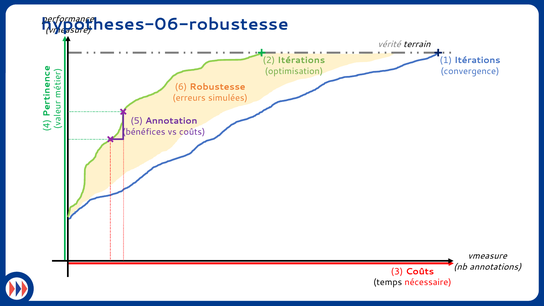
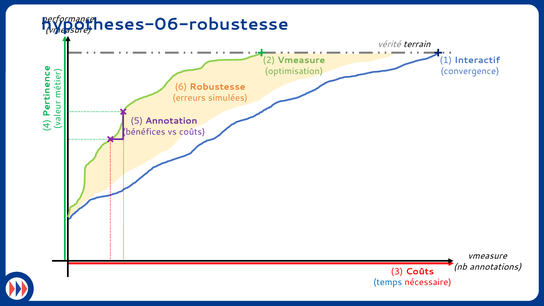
2 Itérations: Itérations -> Vmeasure (301, 60)
1 Itérations: Itérations -> Interactif (477, 60)
temps colour: black -> blue (388, 282)
